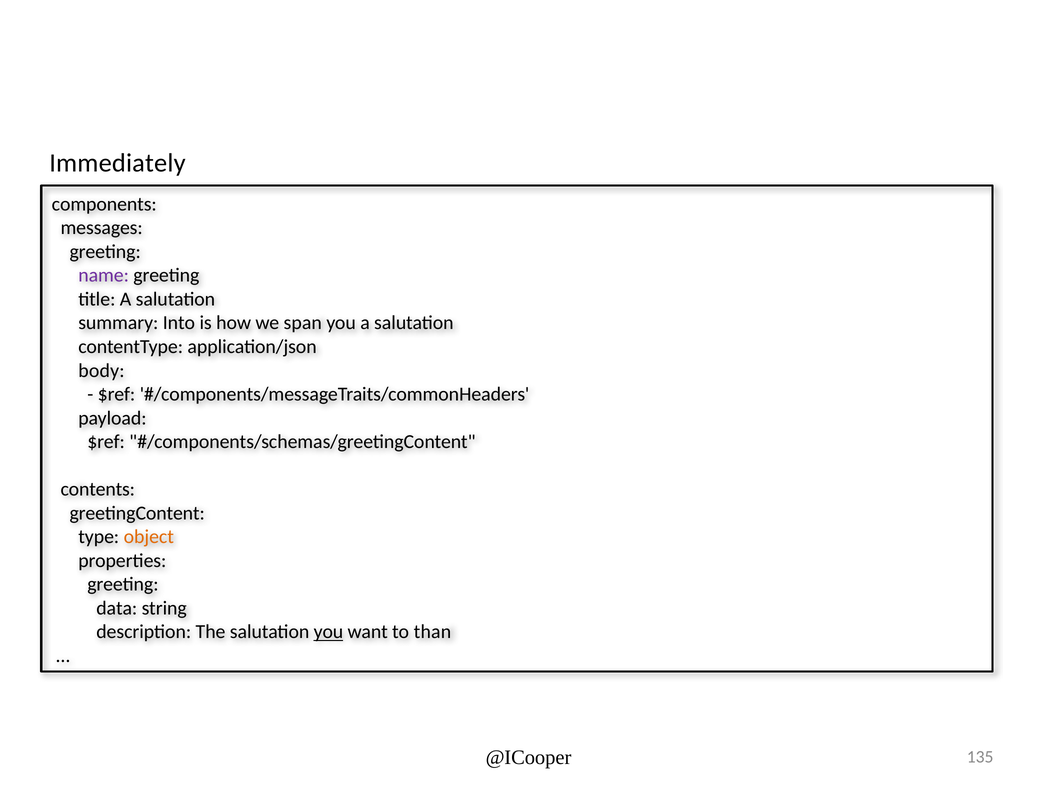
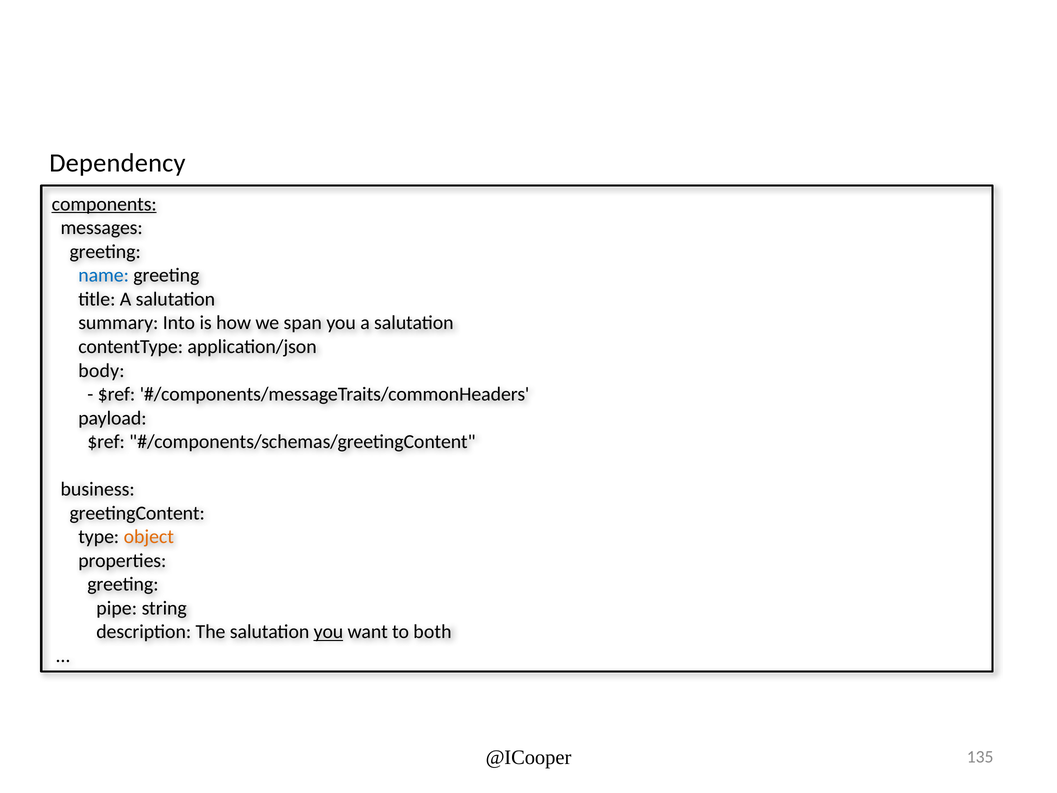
Immediately: Immediately -> Dependency (117, 163)
components underline: none -> present (104, 204)
name colour: purple -> blue (104, 275)
contents: contents -> business (98, 489)
data: data -> pipe (117, 608)
than: than -> both (432, 632)
